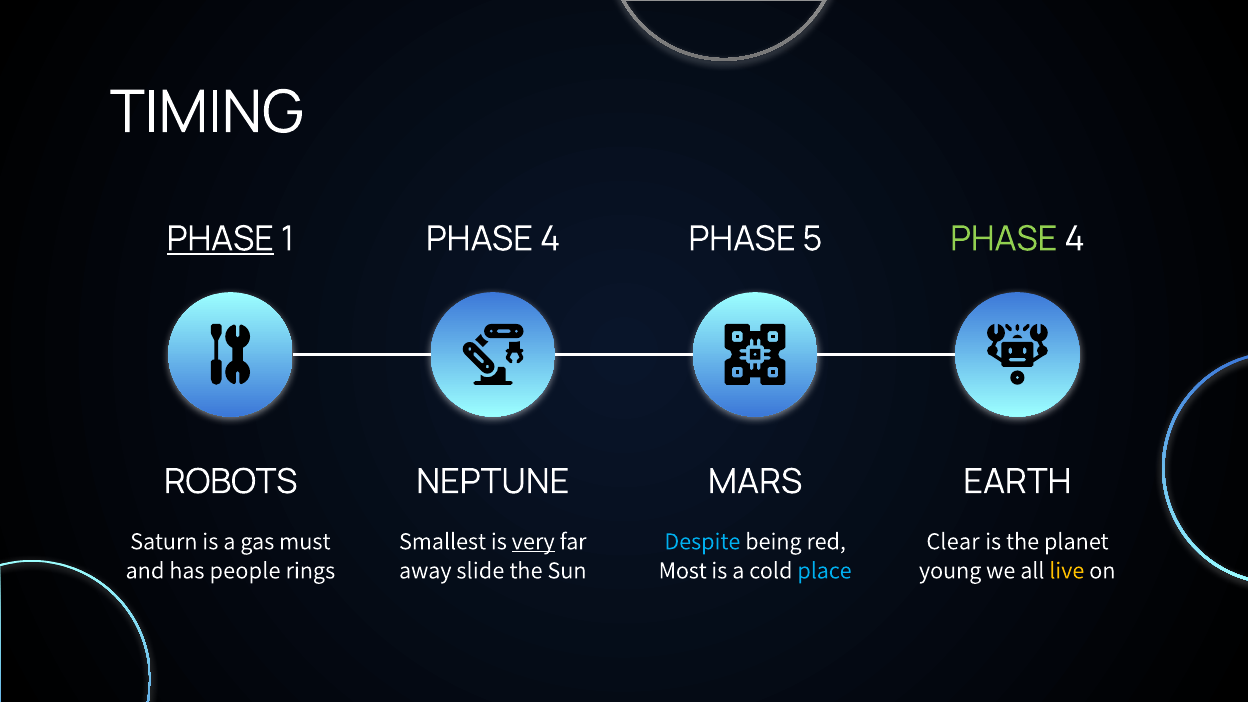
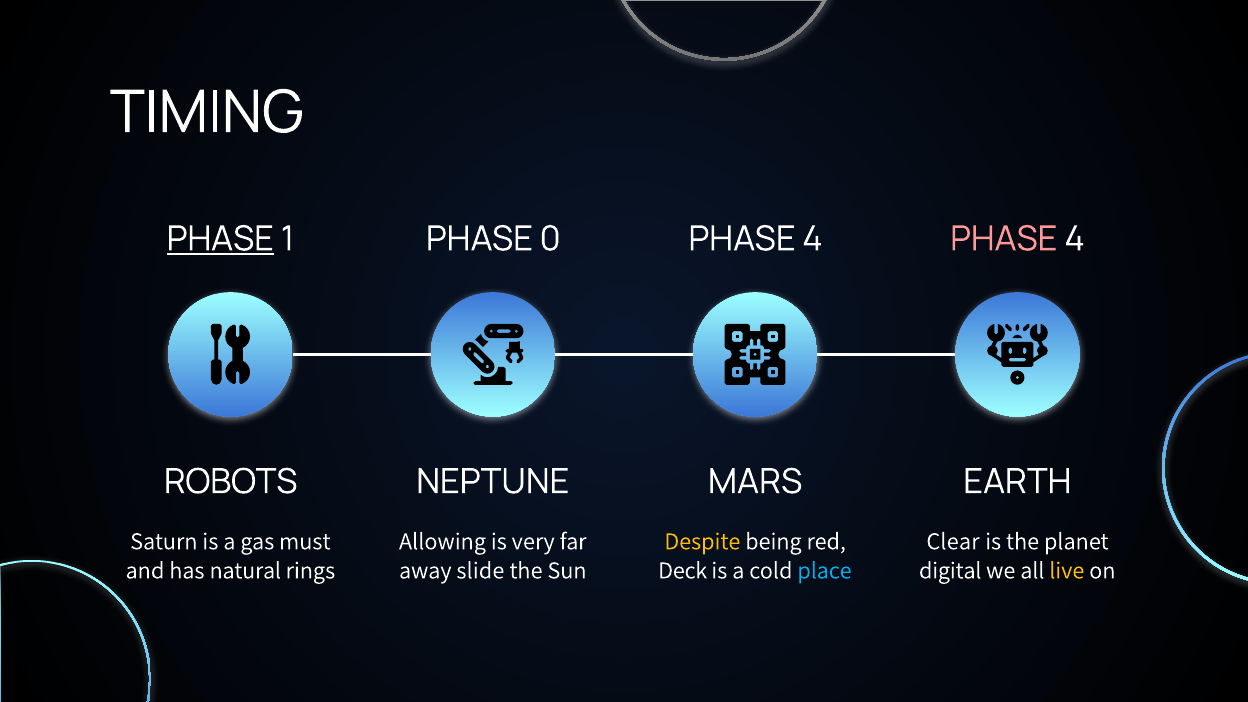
4: 4 -> 0 (550, 239)
5: 5 -> 4 (812, 239)
PHASE colour: light green -> pink (1004, 239)
Smallest: Smallest -> Allowing (443, 541)
very underline: present -> none (533, 541)
Despite colour: light blue -> yellow (702, 541)
people: people -> natural (245, 570)
Most: Most -> Deck (683, 570)
young: young -> digital (950, 570)
